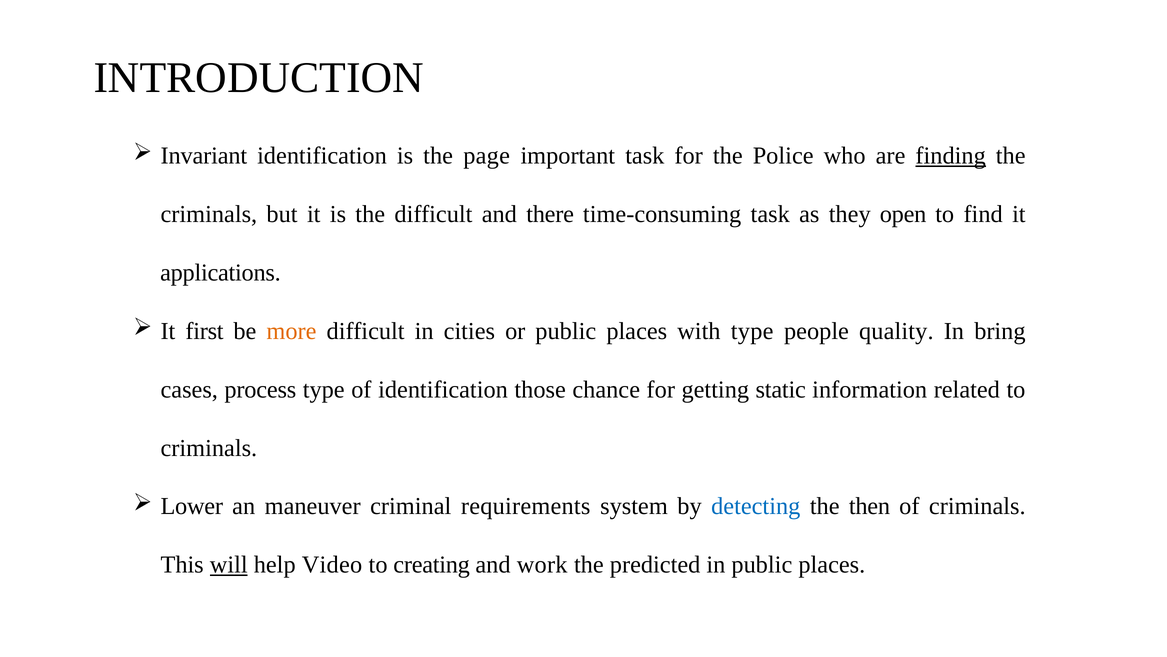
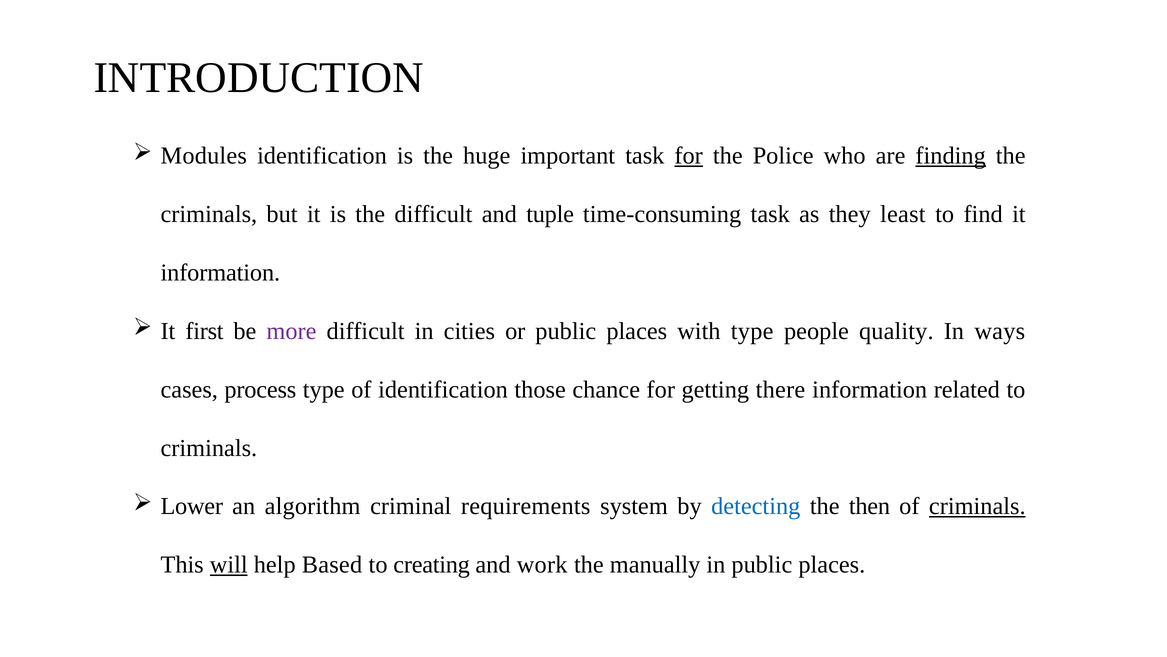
Invariant: Invariant -> Modules (204, 156)
page: page -> huge (487, 156)
for underline: none -> present (689, 156)
there: there -> tuple (550, 214)
open: open -> least (903, 214)
applications: applications -> information (220, 273)
more colour: orange -> purple (291, 331)
bring: bring -> ways (1000, 331)
static: static -> there (780, 389)
maneuver: maneuver -> algorithm (313, 506)
criminals underline: none -> present (977, 506)
Video: Video -> Based (332, 564)
predicted: predicted -> manually (655, 564)
